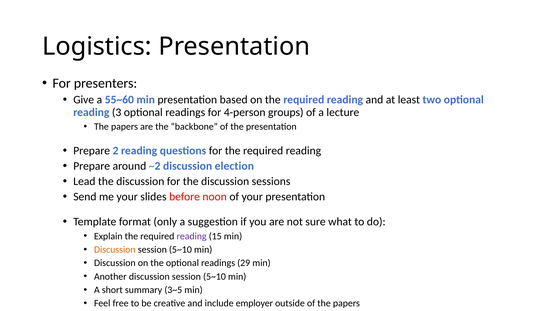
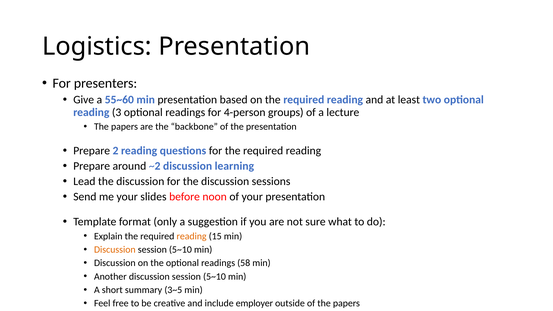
election: election -> learning (234, 166)
reading colour: purple -> orange (192, 236)
29: 29 -> 58 (244, 263)
